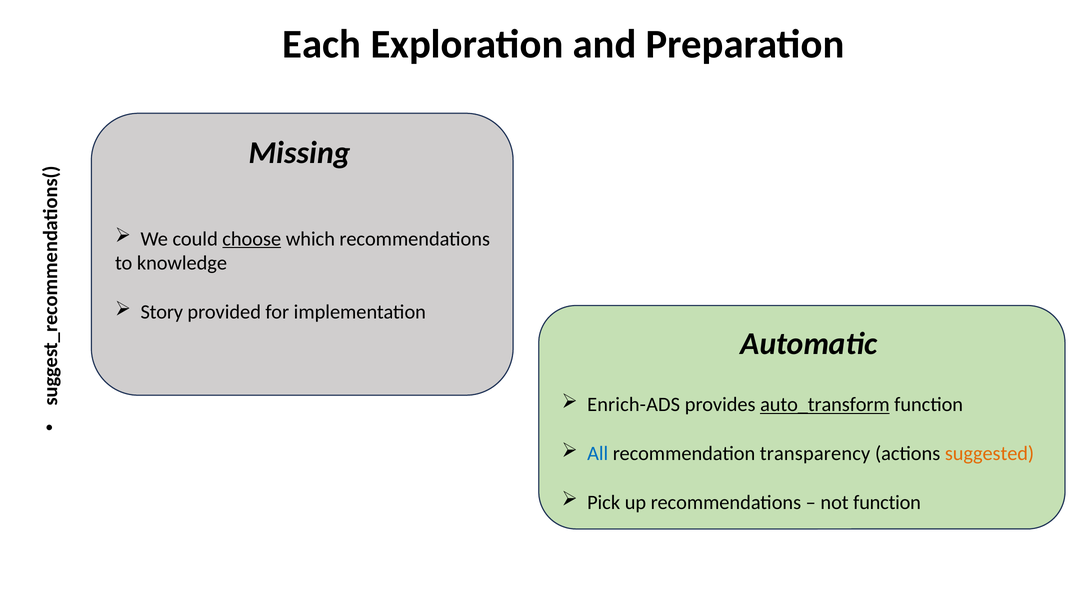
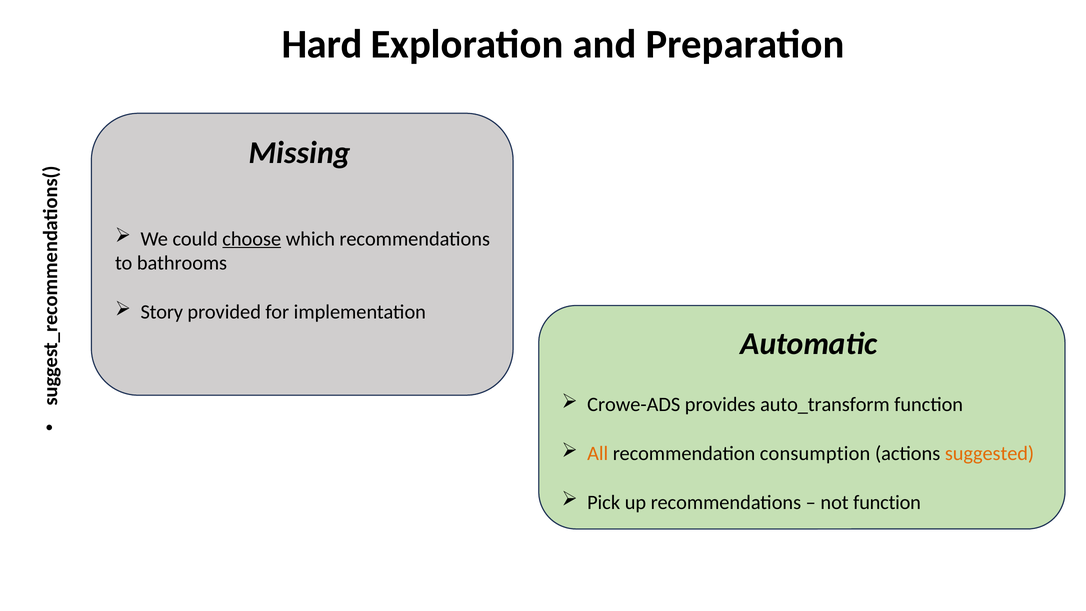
Each: Each -> Hard (322, 45)
knowledge: knowledge -> bathrooms (182, 263)
Enrich-ADS: Enrich-ADS -> Crowe-ADS (634, 405)
auto_transform underline: present -> none (825, 405)
All colour: blue -> orange (598, 454)
transparency: transparency -> consumption (815, 454)
